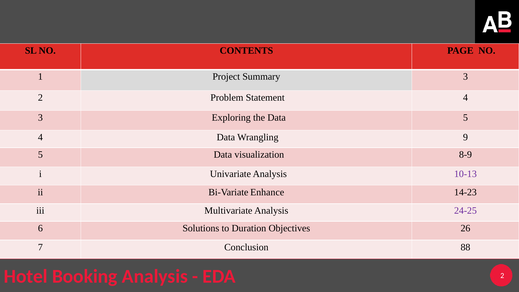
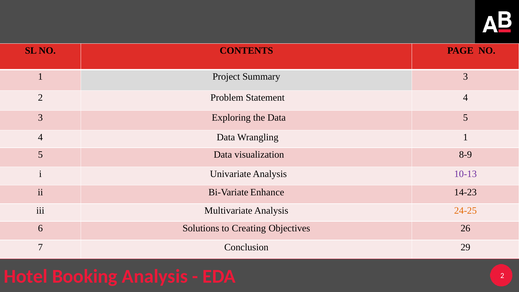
Wrangling 9: 9 -> 1 (465, 137)
24-25 colour: purple -> orange (465, 211)
Duration: Duration -> Creating (249, 228)
88: 88 -> 29 (465, 247)
